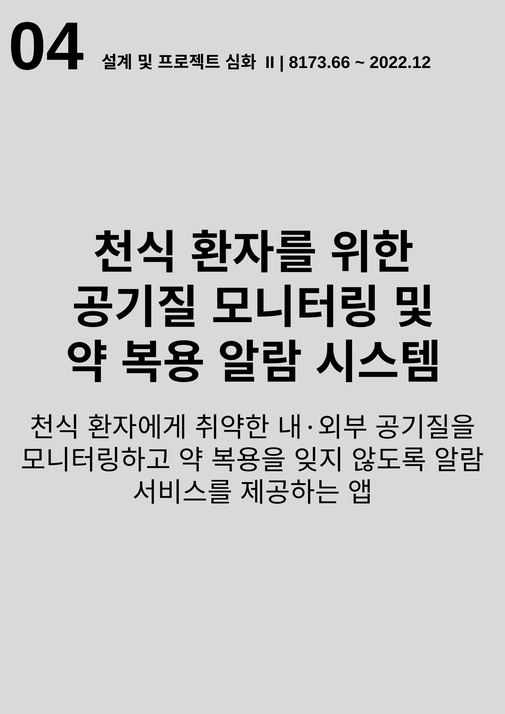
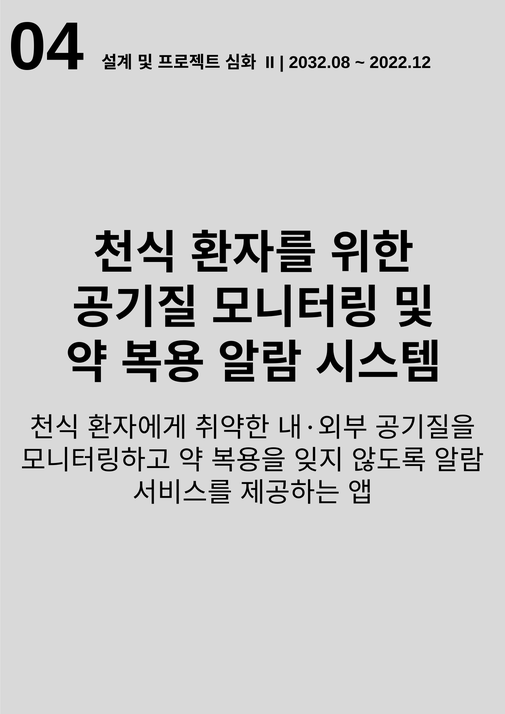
8173.66: 8173.66 -> 2032.08 (319, 63)
